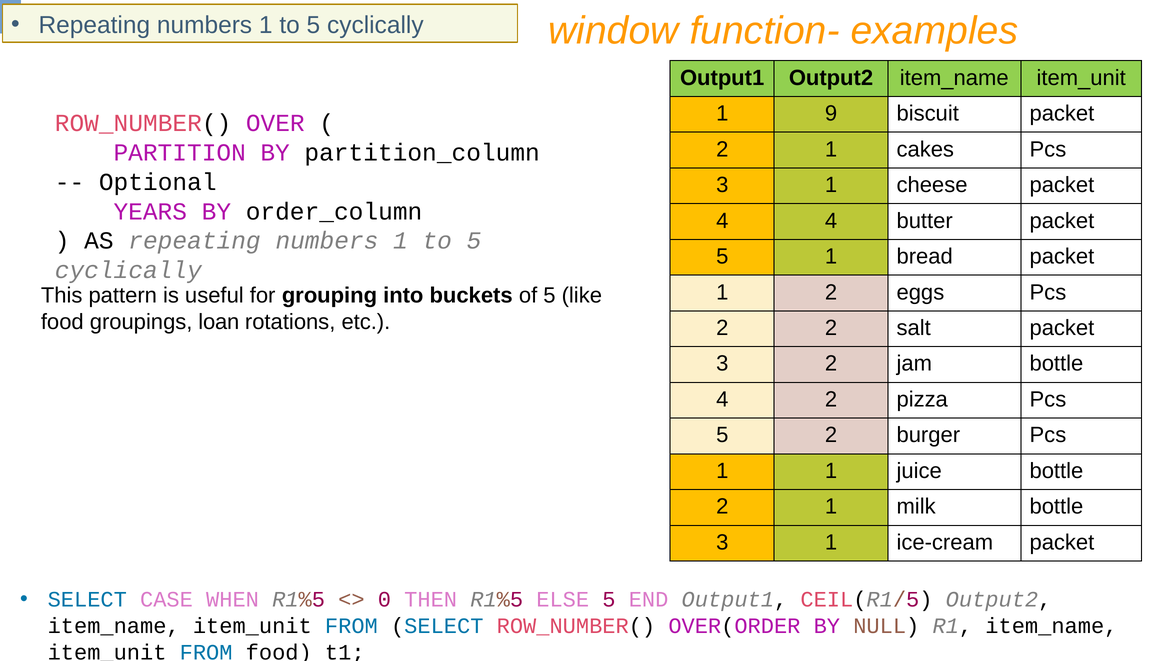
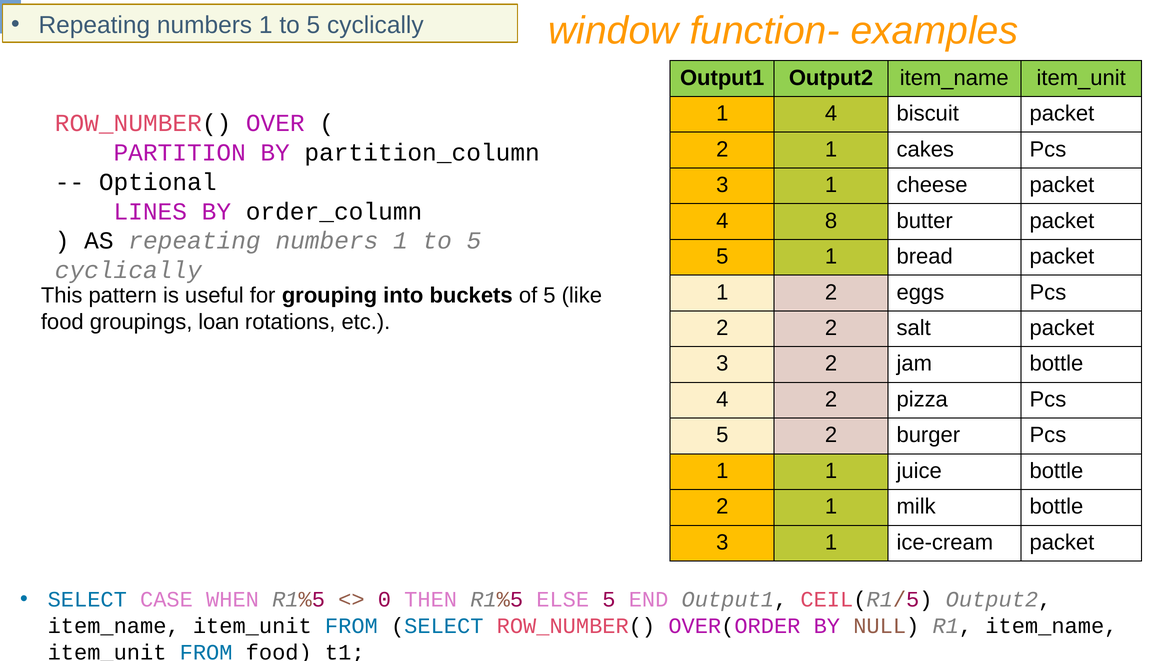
1 9: 9 -> 4 (831, 113)
YEARS: YEARS -> LINES (150, 211)
4 4: 4 -> 8 (831, 221)
